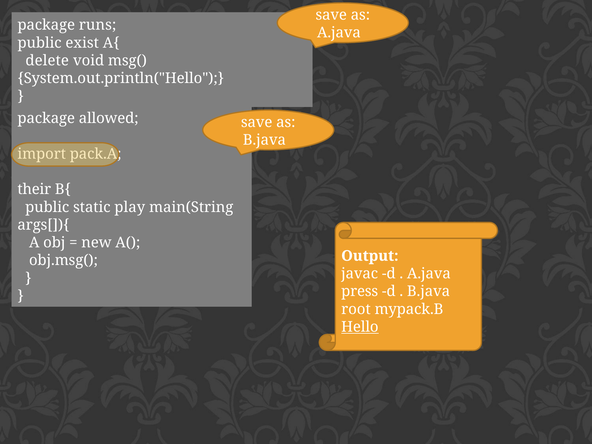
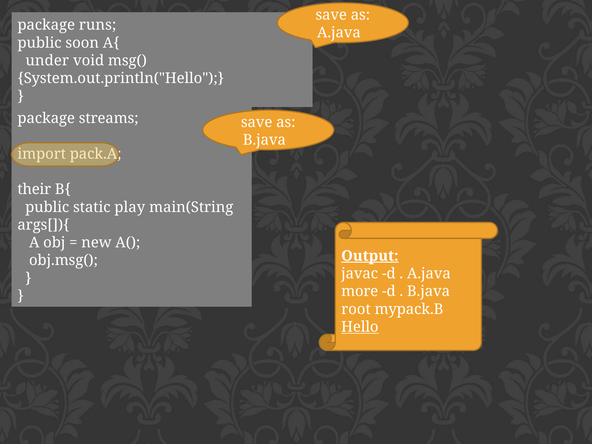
exist: exist -> soon (82, 43)
delete: delete -> under (47, 61)
allowed: allowed -> streams (109, 118)
Output underline: none -> present (370, 256)
press: press -> more (360, 291)
